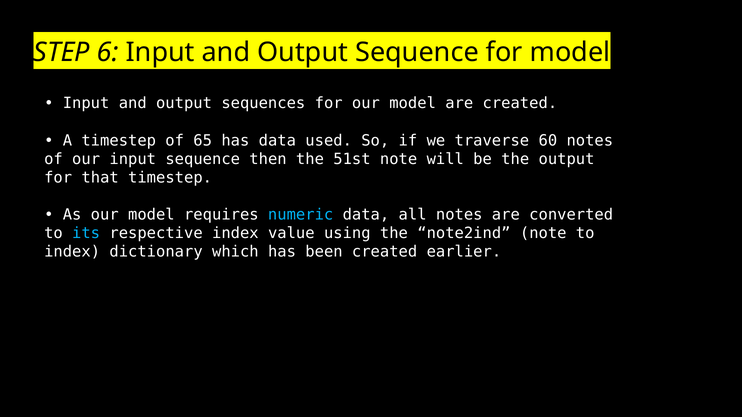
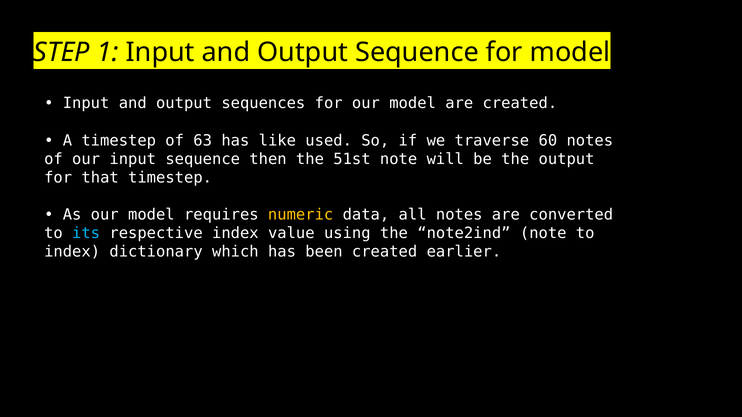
6: 6 -> 1 (108, 52)
65: 65 -> 63 (203, 141)
has data: data -> like (277, 141)
numeric colour: light blue -> yellow (301, 215)
